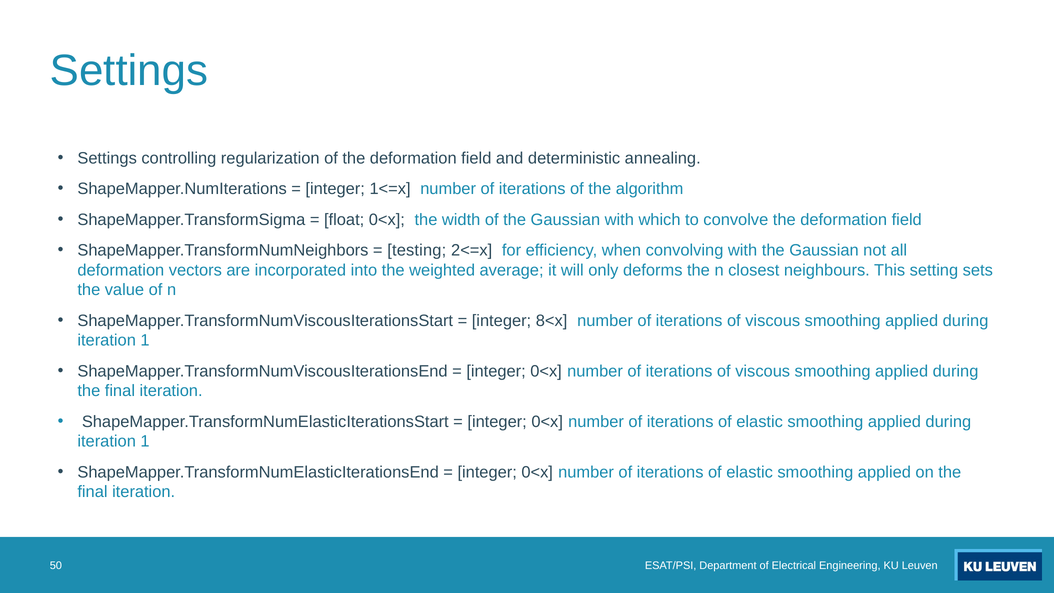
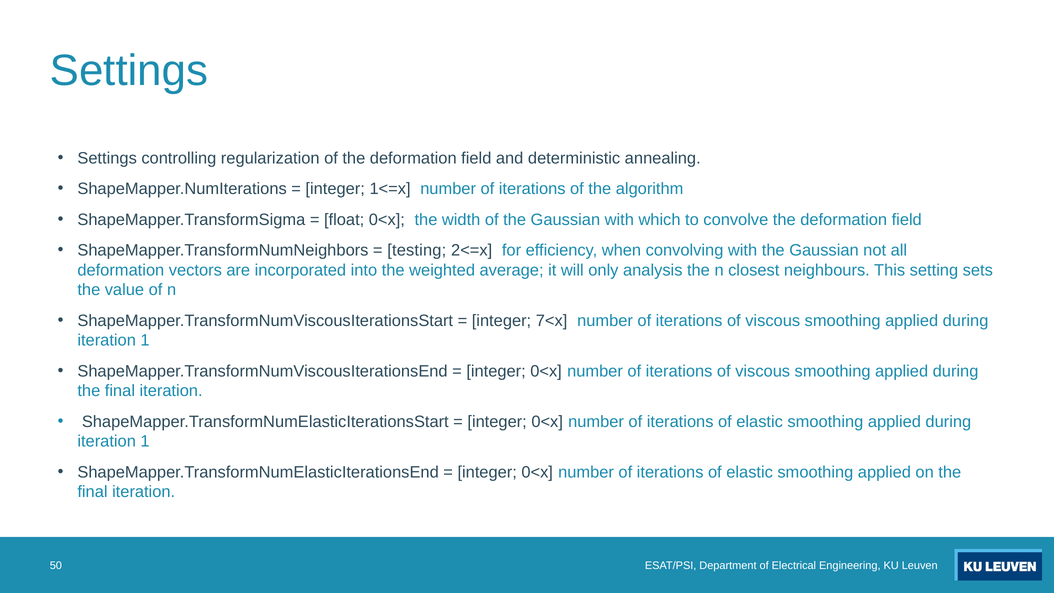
deforms: deforms -> analysis (653, 270)
8<x: 8<x -> 7<x (552, 321)
